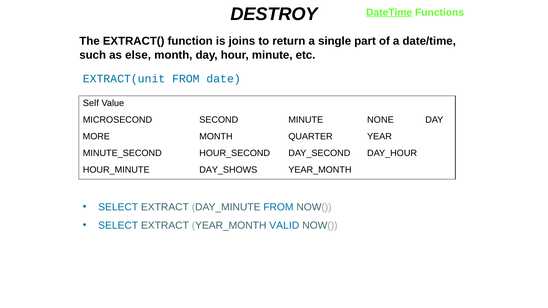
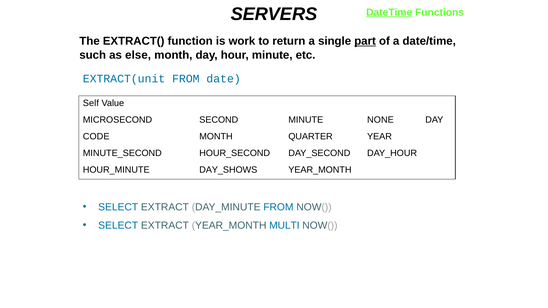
DESTROY: DESTROY -> SERVERS (274, 14)
joins: joins -> work (242, 41)
part underline: none -> present (365, 41)
MORE: MORE -> CODE (96, 137)
VALID: VALID -> MULTI (284, 226)
